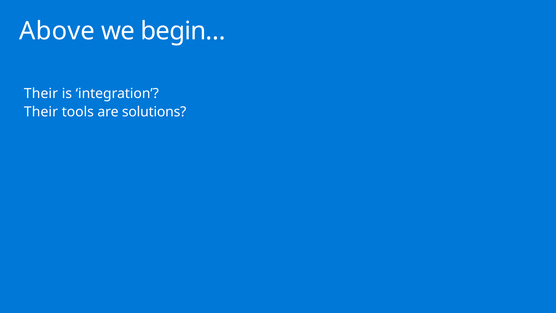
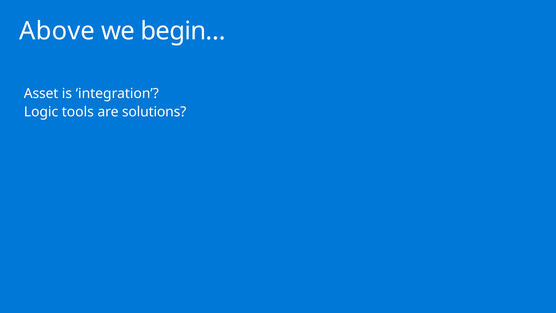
Their: Their -> Asset (41, 93)
Their: Their -> Logic (41, 112)
